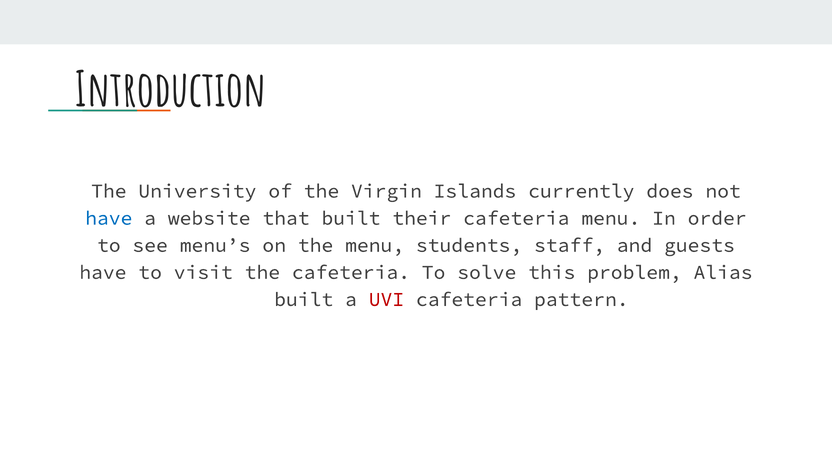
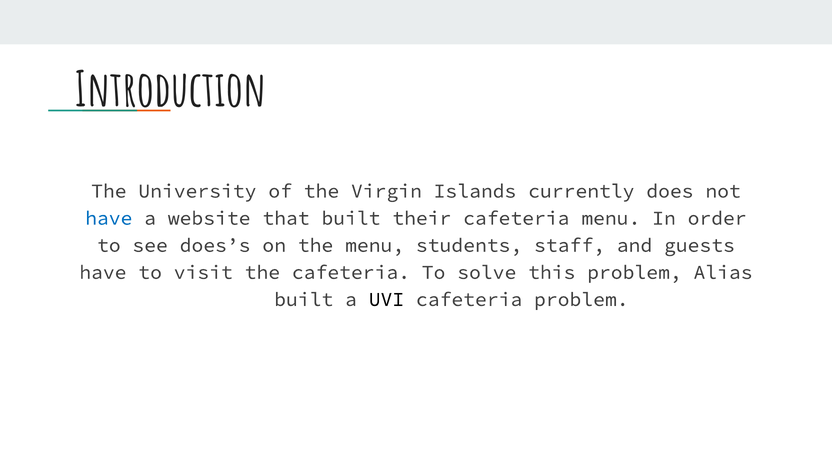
menu’s: menu’s -> does’s (215, 245)
UVI colour: red -> black (386, 299)
cafeteria pattern: pattern -> problem (581, 299)
